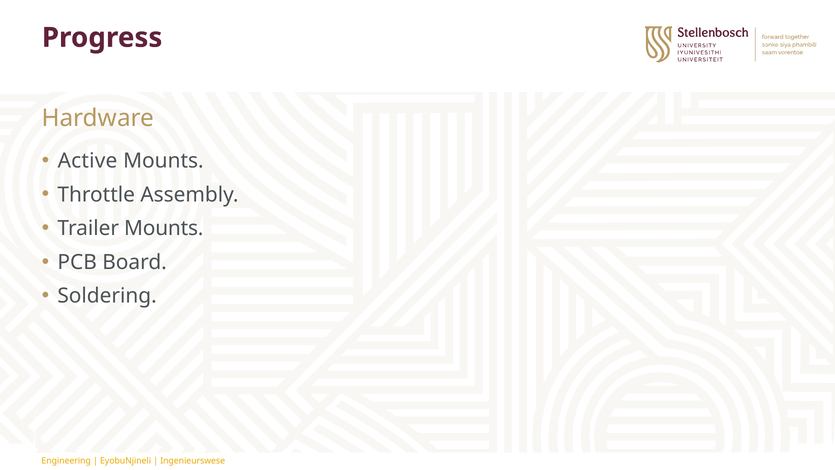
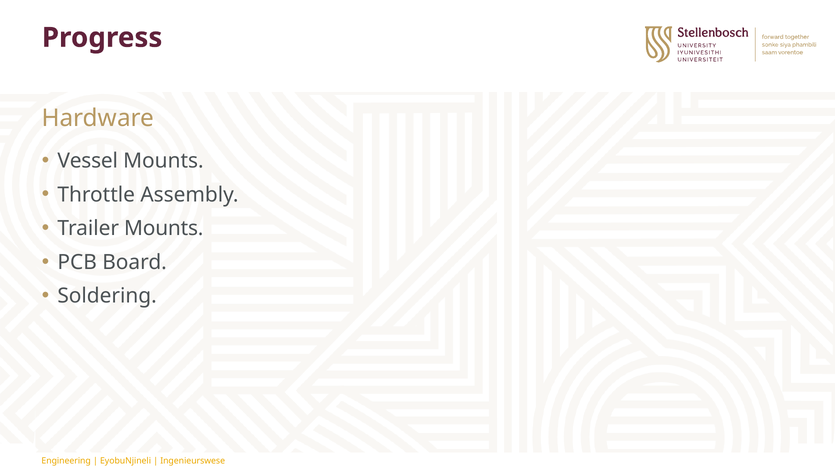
Active: Active -> Vessel (88, 161)
